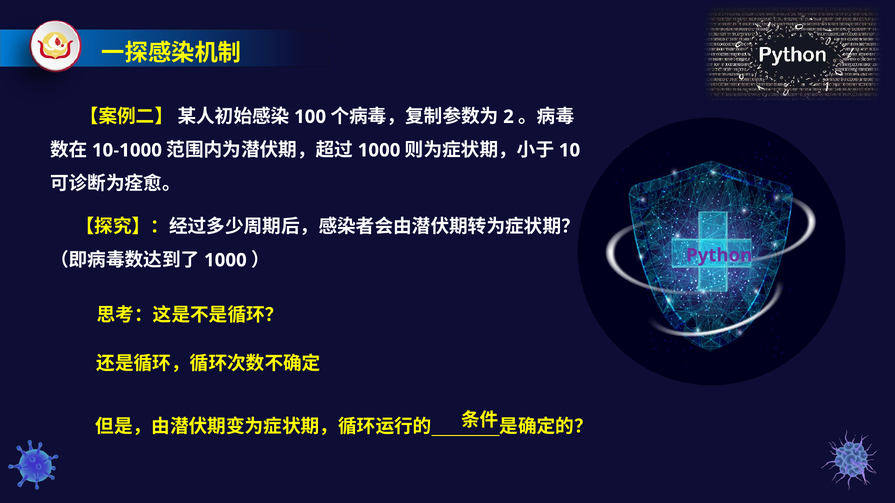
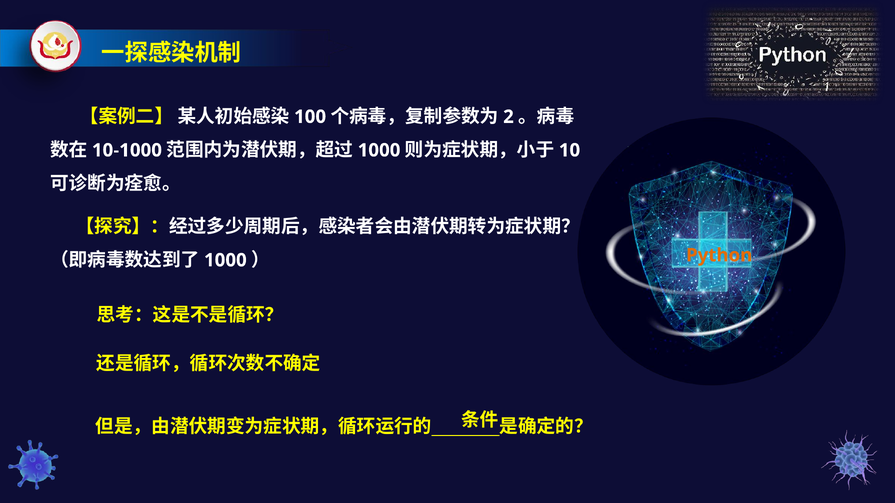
Python colour: purple -> orange (719, 255)
